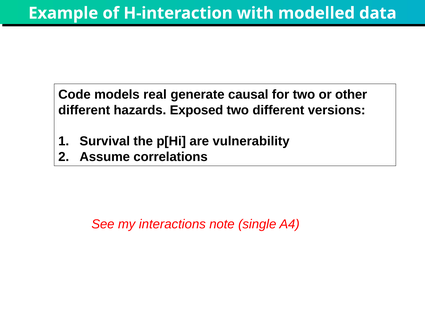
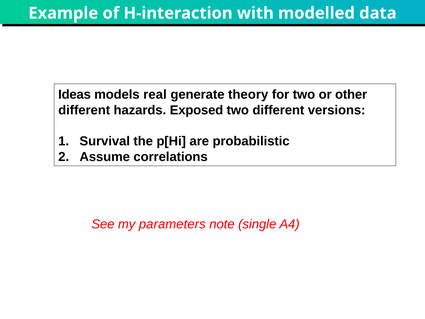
Code: Code -> Ideas (75, 94)
causal: causal -> theory (248, 94)
vulnerability: vulnerability -> probabilistic (251, 141)
interactions: interactions -> parameters (172, 224)
